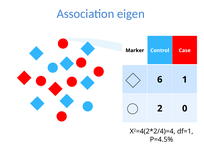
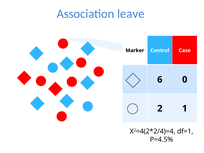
eigen: eigen -> leave (131, 14)
1: 1 -> 0 (185, 80)
0: 0 -> 1 (185, 108)
